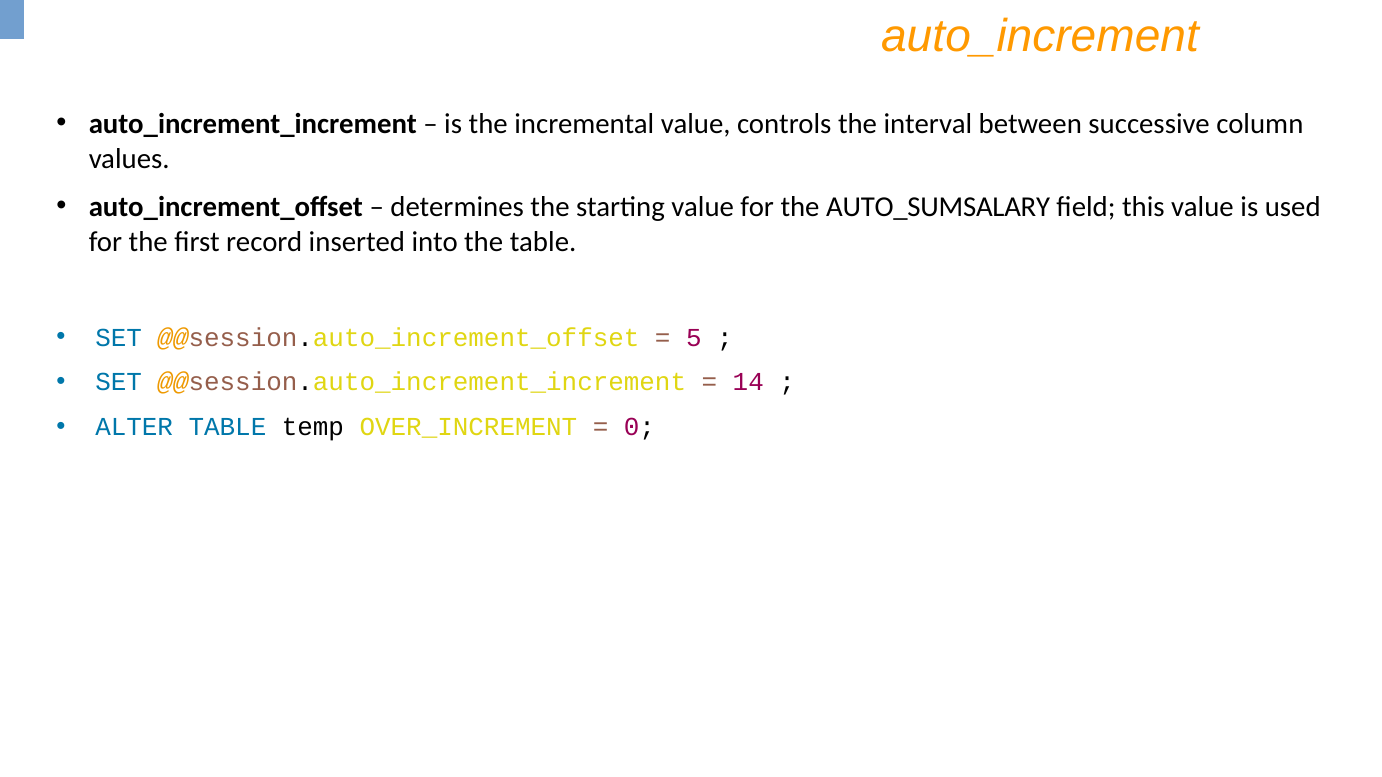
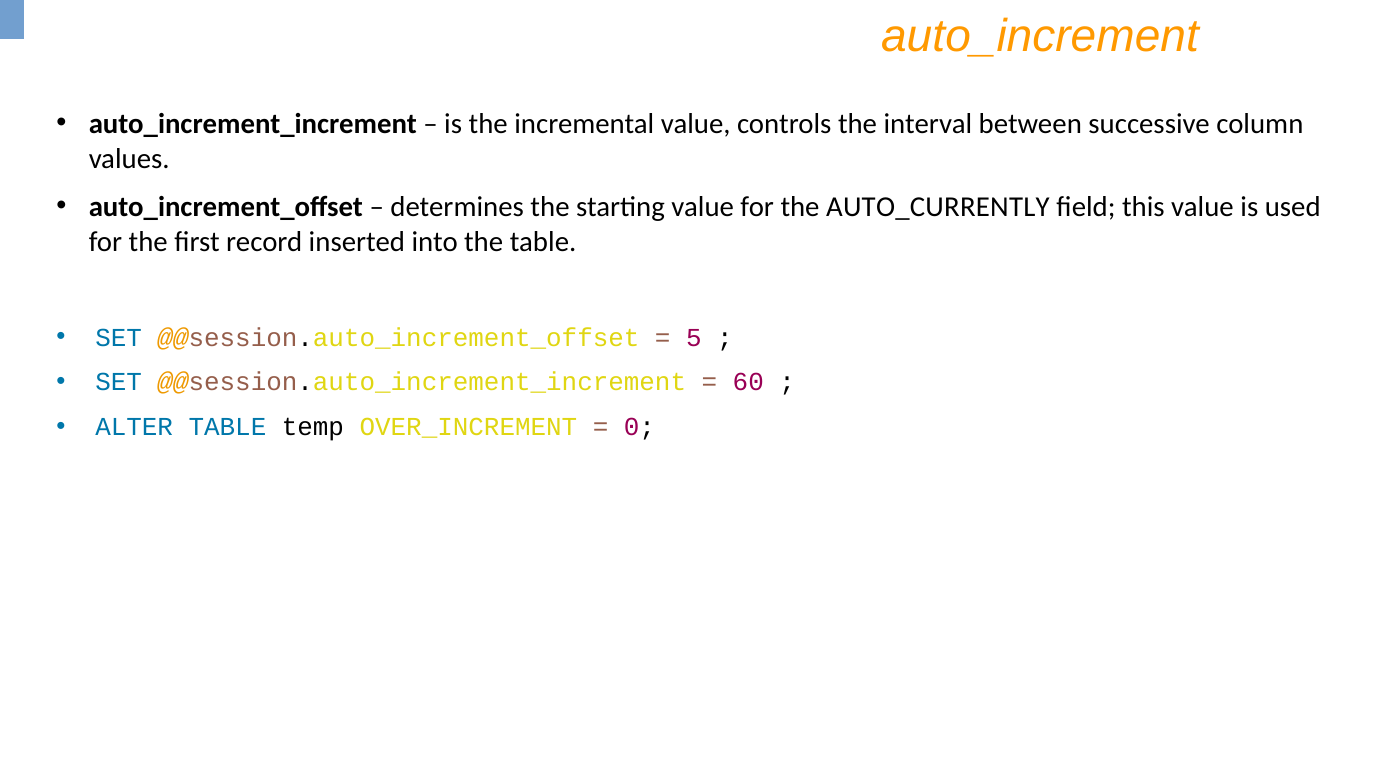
AUTO_SUMSALARY: AUTO_SUMSALARY -> AUTO_CURRENTLY (938, 207)
14: 14 -> 60 (748, 383)
